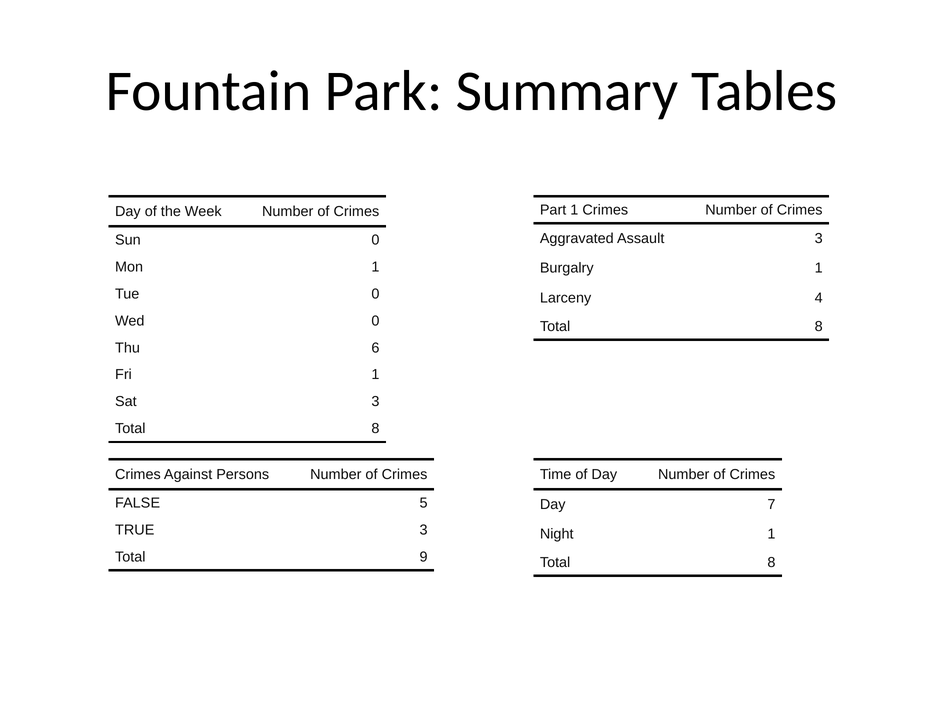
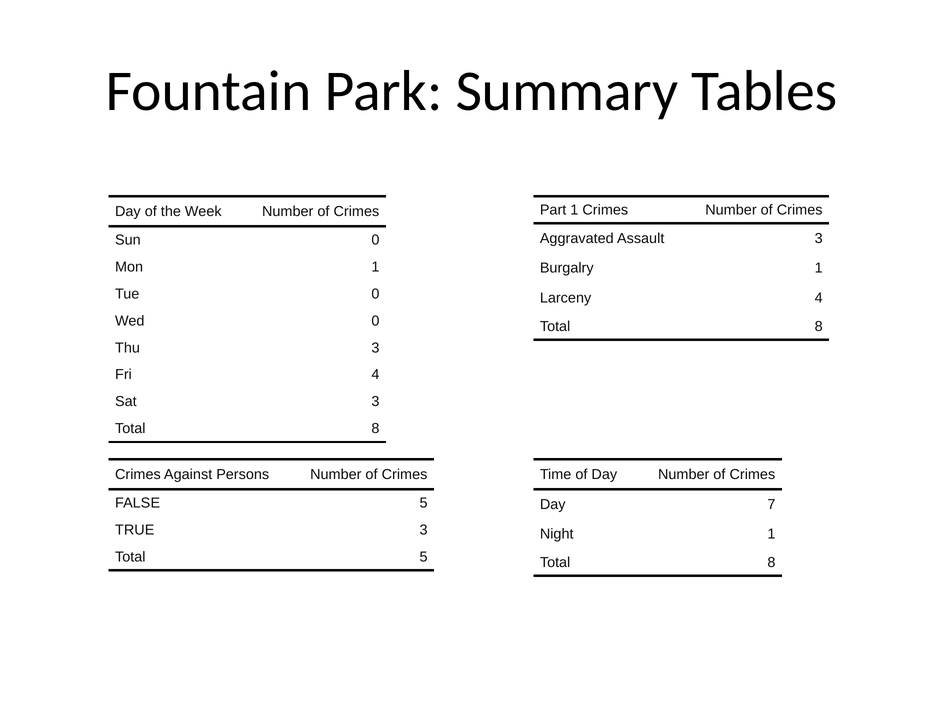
Thu 6: 6 -> 3 (375, 348)
Fri 1: 1 -> 4 (375, 375)
Total 9: 9 -> 5 (424, 557)
